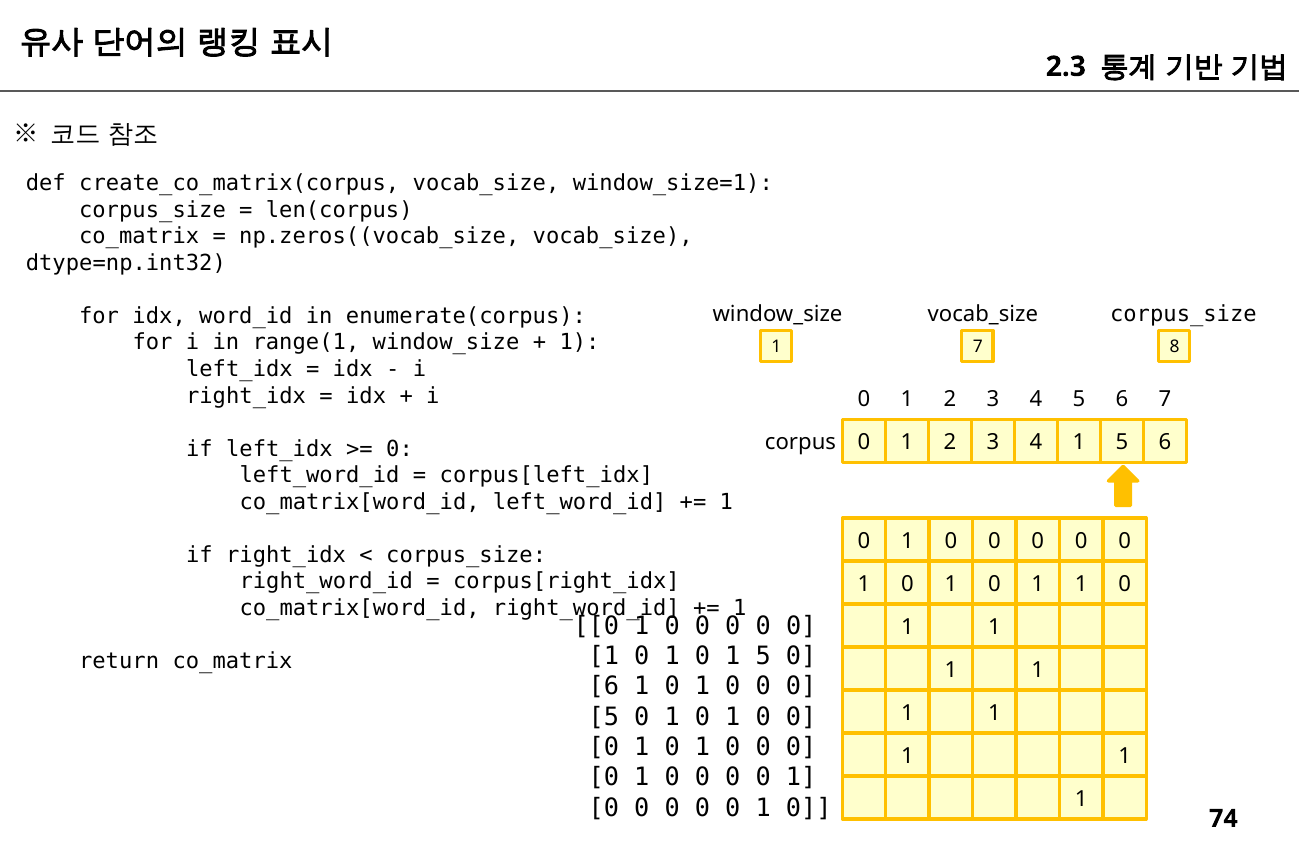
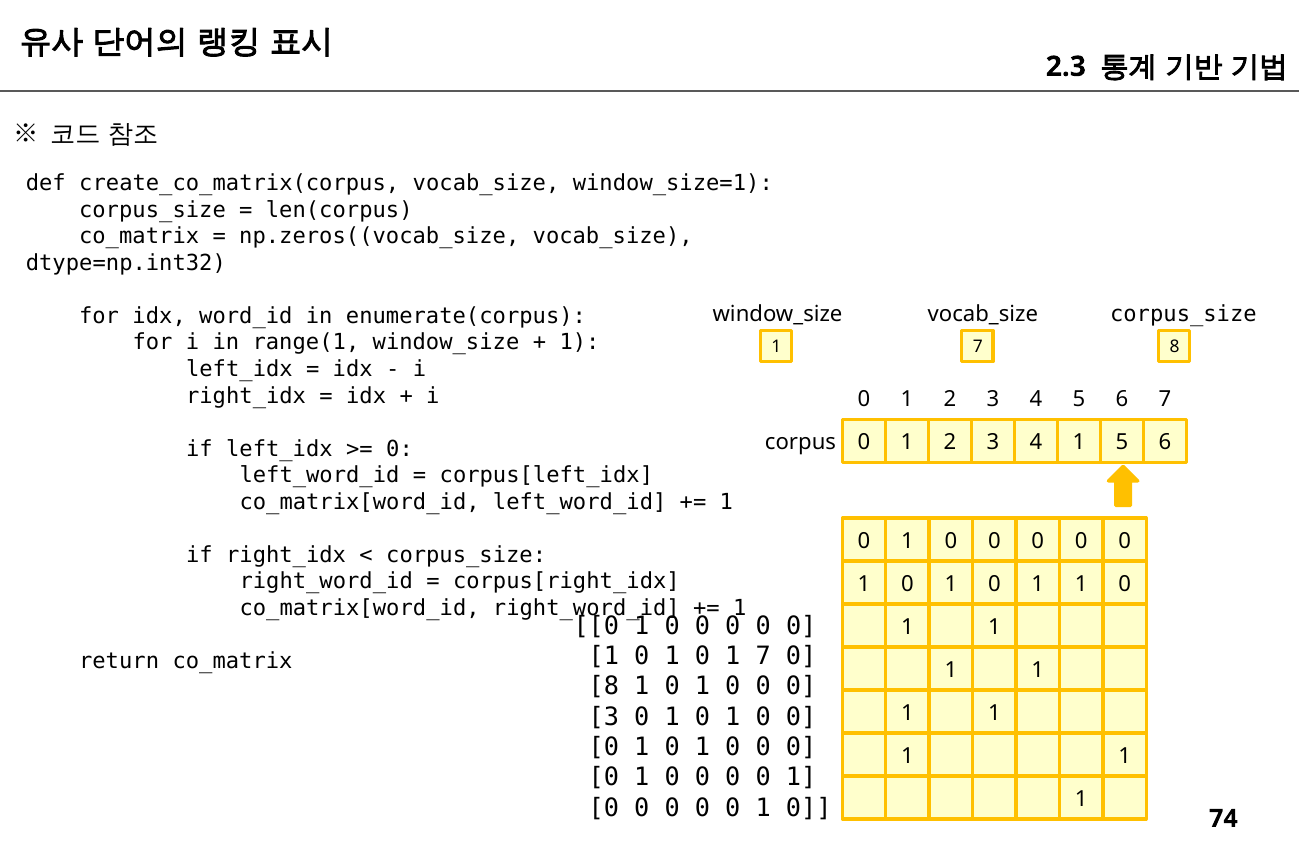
0 1 5: 5 -> 7 (763, 656)
6: 6 -> 8 (604, 687)
5: 5 -> 3 (604, 717)
